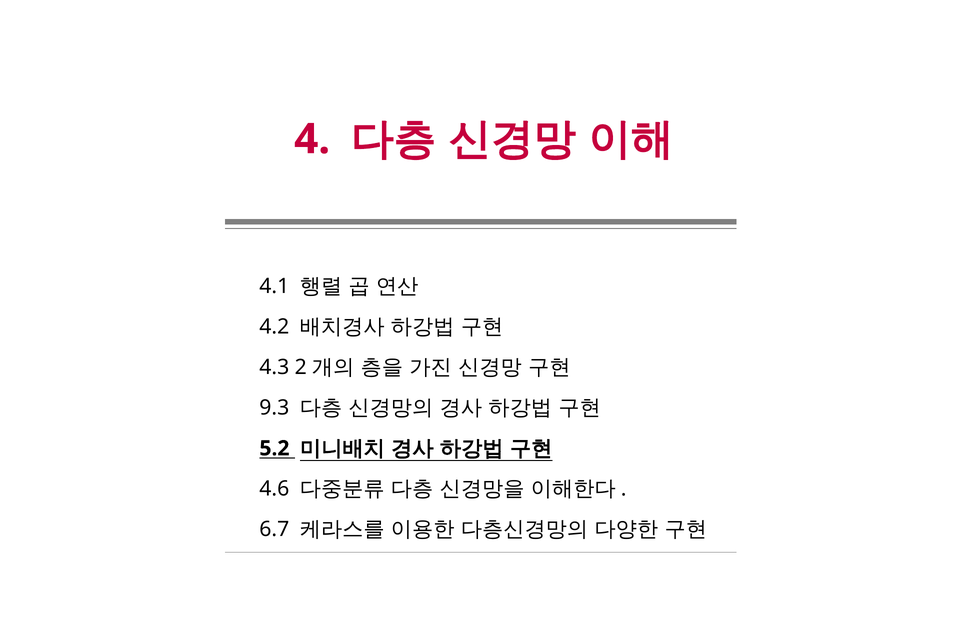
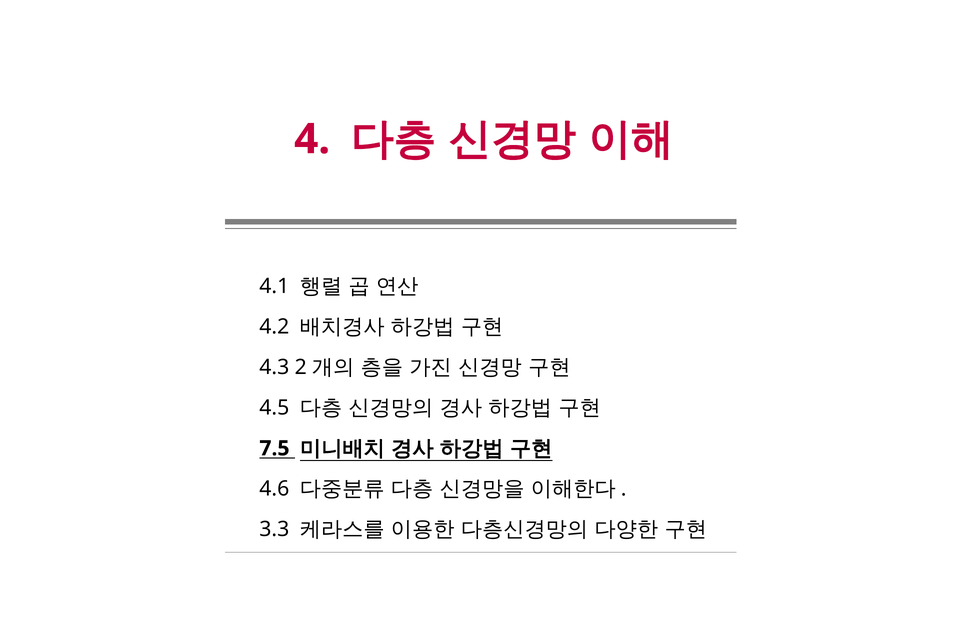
9.3: 9.3 -> 4.5 (274, 408)
5.2: 5.2 -> 7.5 (274, 449)
6.7: 6.7 -> 3.3 (274, 530)
